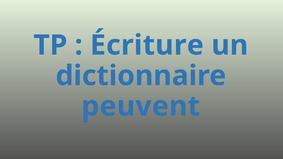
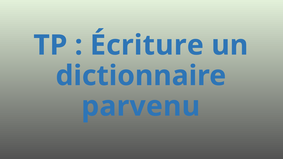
peuvent: peuvent -> parvenu (141, 106)
